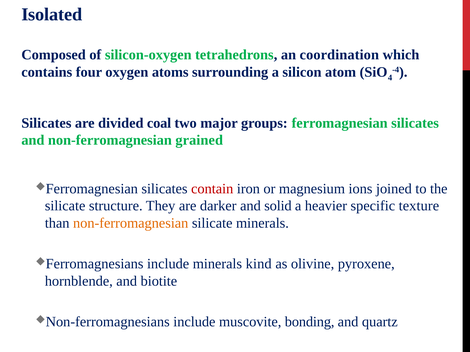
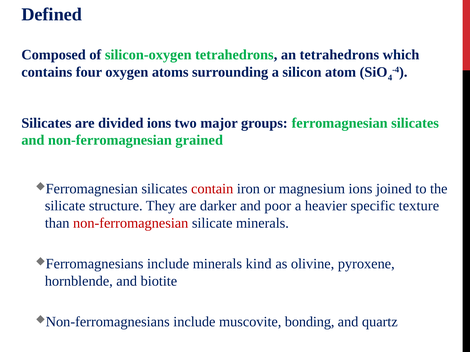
Isolated: Isolated -> Defined (52, 15)
an coordination: coordination -> tetrahedrons (339, 55)
divided coal: coal -> ions (159, 123)
solid: solid -> poor (278, 206)
non-ferromagnesian colour: orange -> red (131, 223)
